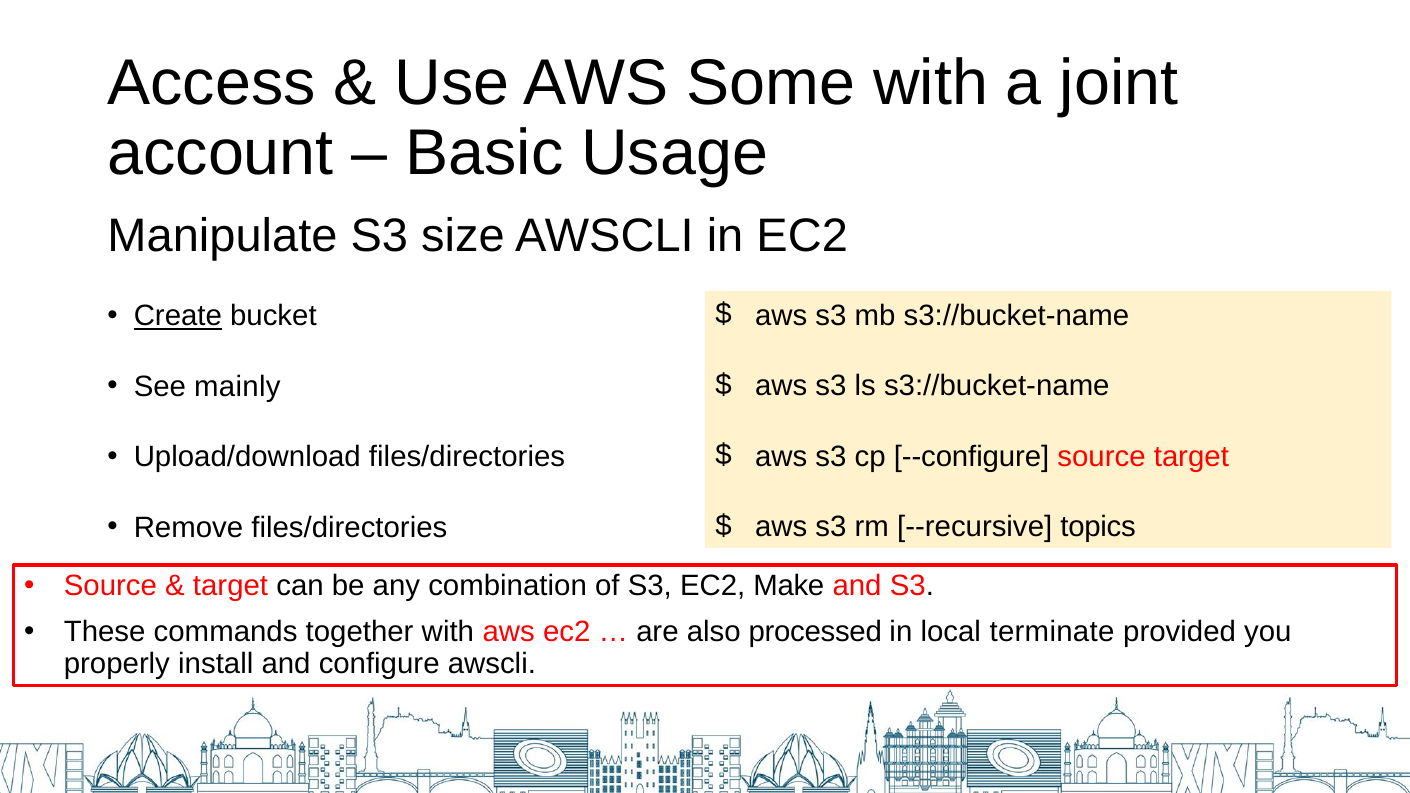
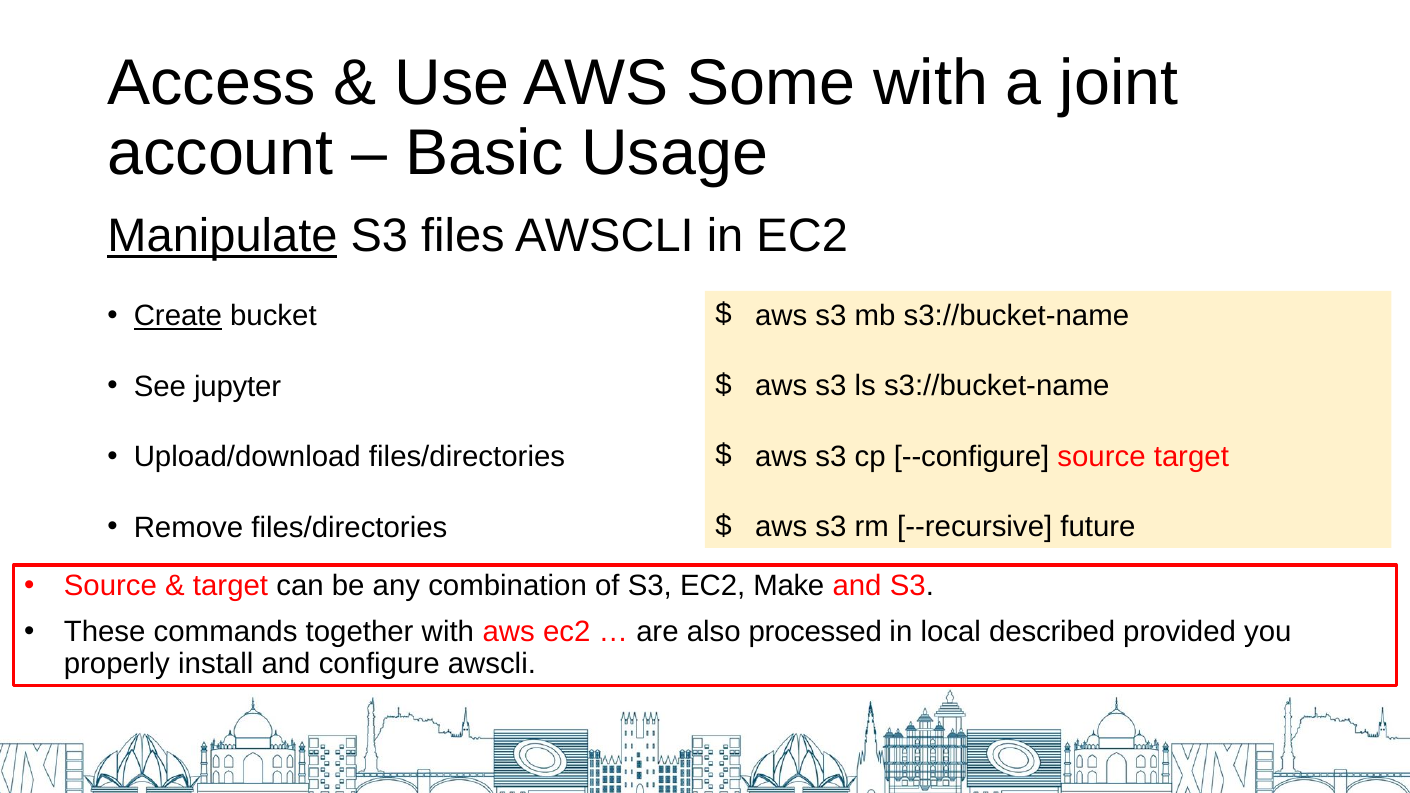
Manipulate underline: none -> present (222, 236)
size: size -> files (463, 236)
mainly: mainly -> jupyter (238, 387)
topics: topics -> future (1098, 527)
terminate: terminate -> described (1052, 632)
